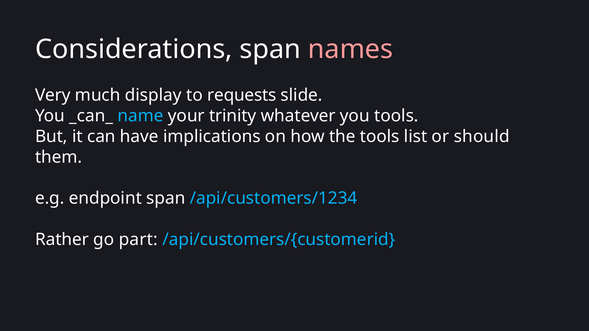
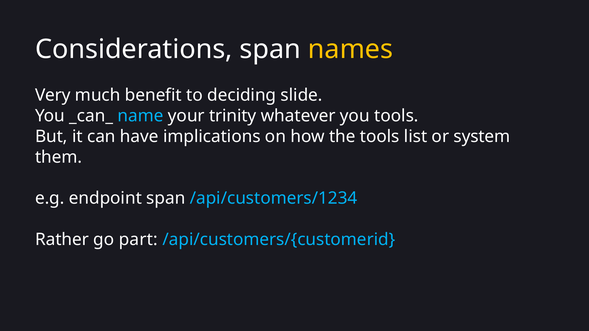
names colour: pink -> yellow (350, 49)
display: display -> benefit (153, 95)
requests: requests -> deciding (242, 95)
should: should -> system (482, 137)
